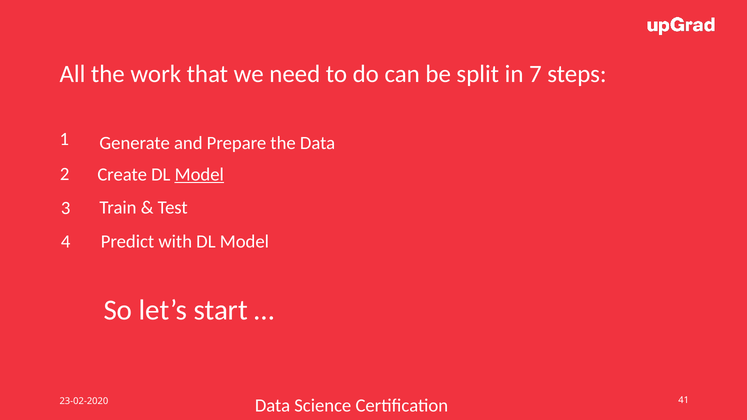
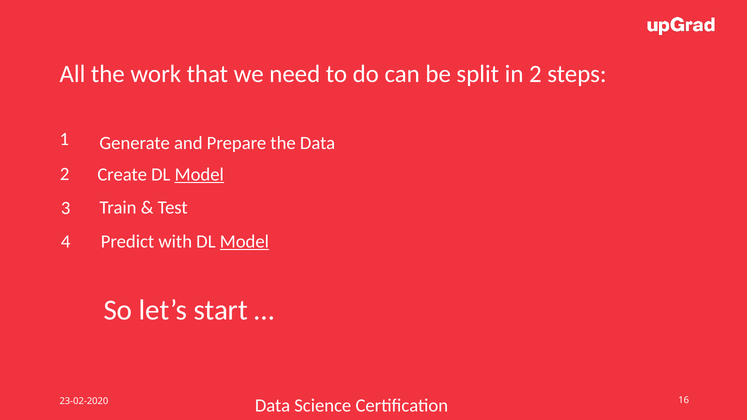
in 7: 7 -> 2 (535, 74)
Model underline: none -> present (244, 242)
41: 41 -> 16 (684, 401)
